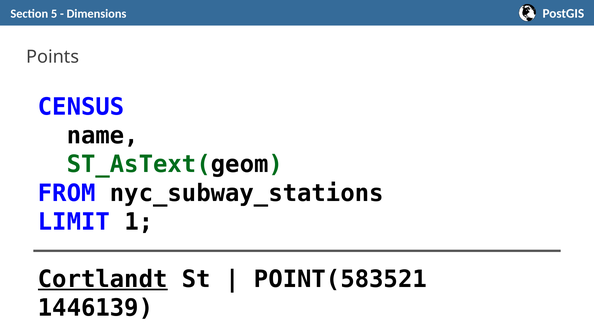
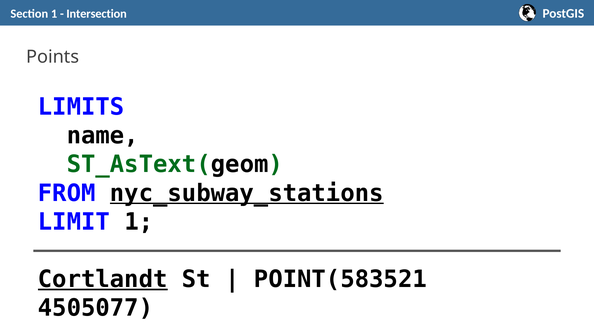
Section 5: 5 -> 1 (54, 14)
Dimensions: Dimensions -> Intersection (97, 14)
CENSUS: CENSUS -> LIMITS (81, 107)
nyc_subway_stations underline: none -> present (247, 193)
1446139: 1446139 -> 4505077 (96, 308)
